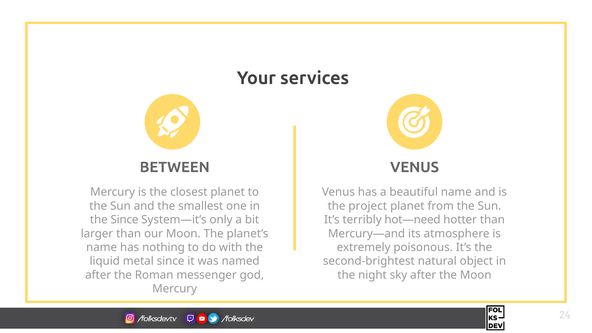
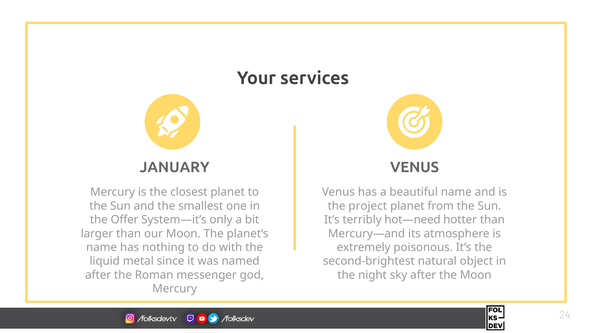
BETWEEN: BETWEEN -> JANUARY (175, 167)
the Since: Since -> Offer (125, 220)
